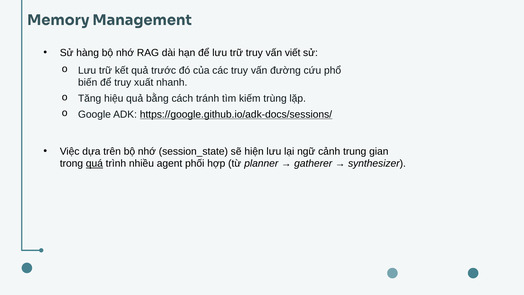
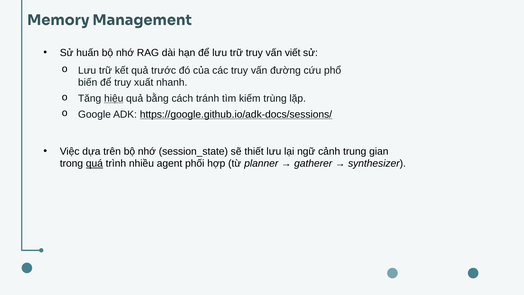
hàng: hàng -> huấn (88, 53)
hiệu underline: none -> present (114, 98)
hiện: hiện -> thiết (254, 151)
